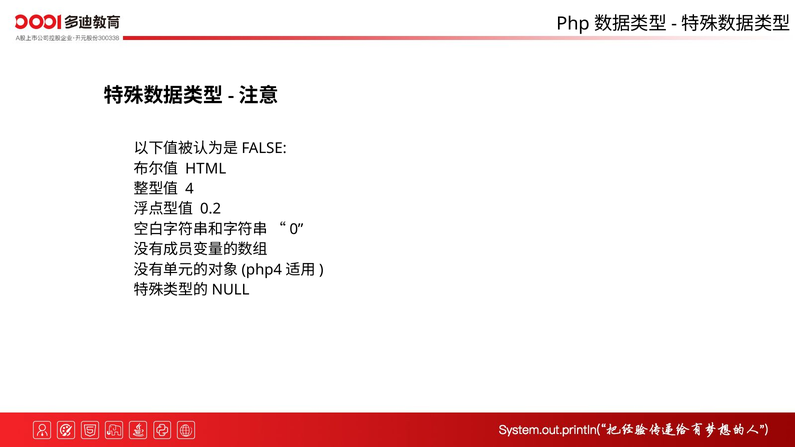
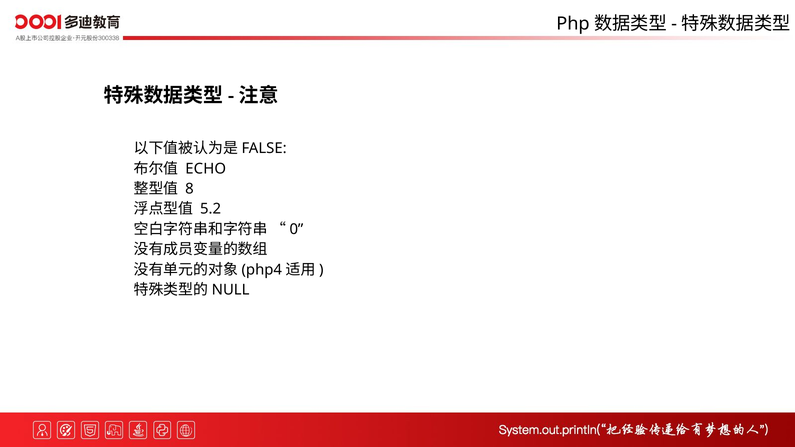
HTML: HTML -> ECHO (206, 169)
4: 4 -> 8 (189, 189)
0.2: 0.2 -> 5.2 (211, 209)
